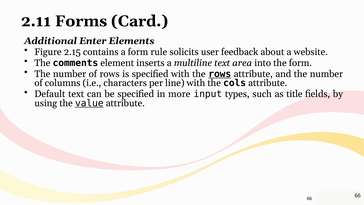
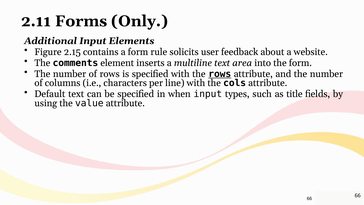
Card: Card -> Only (140, 21)
Additional Enter: Enter -> Input (93, 41)
more: more -> when (179, 94)
value underline: present -> none (89, 103)
